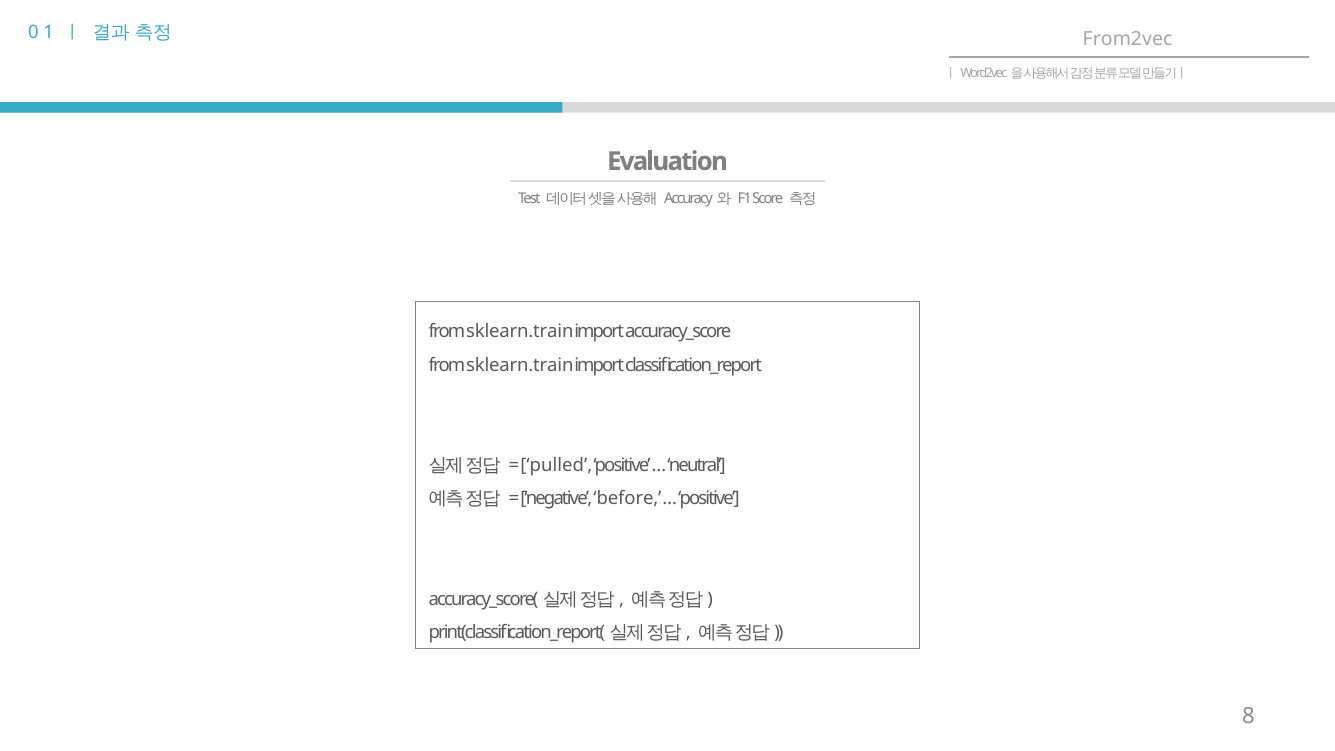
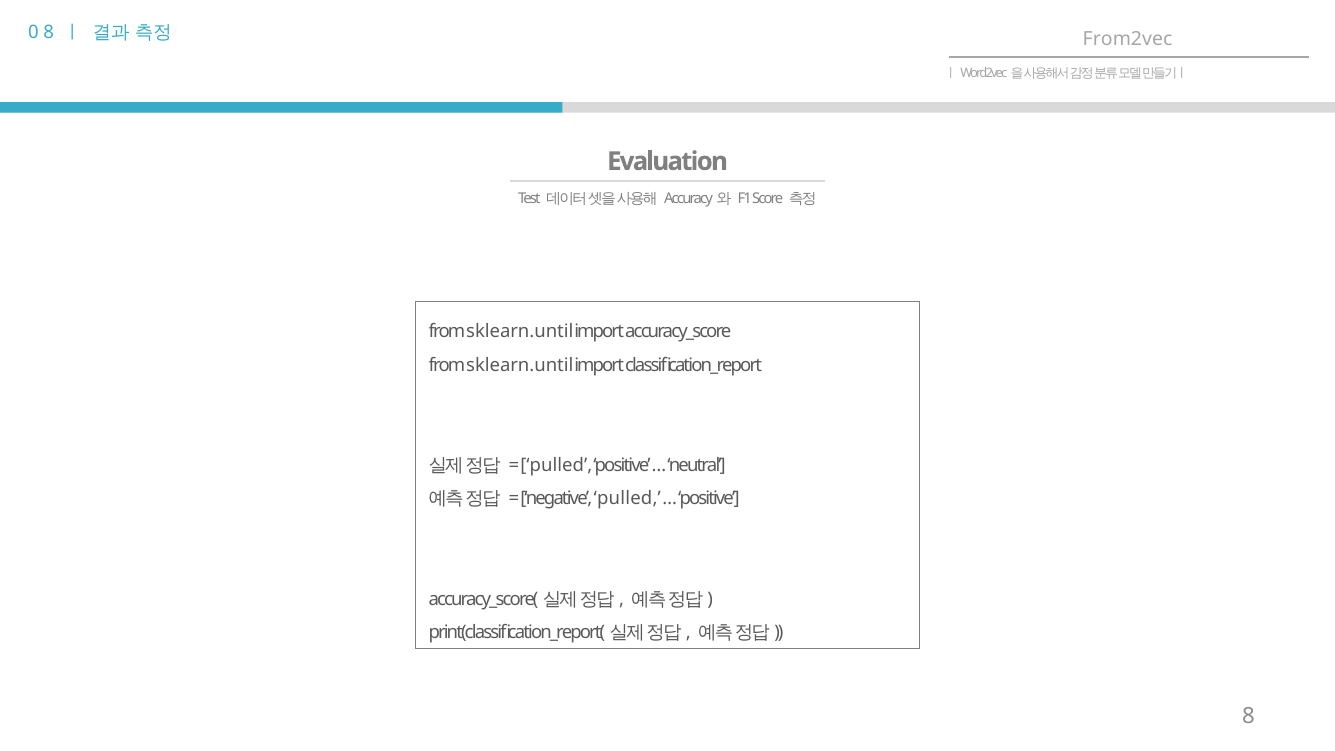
0 1: 1 -> 8 (49, 33)
sklearn.train: sklearn.train -> sklearn.until (520, 332)
sklearn.train: sklearn.train -> sklearn.until (520, 365)
negative before: before -> pulled (627, 499)
